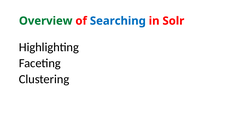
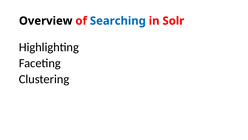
Overview colour: green -> black (46, 21)
